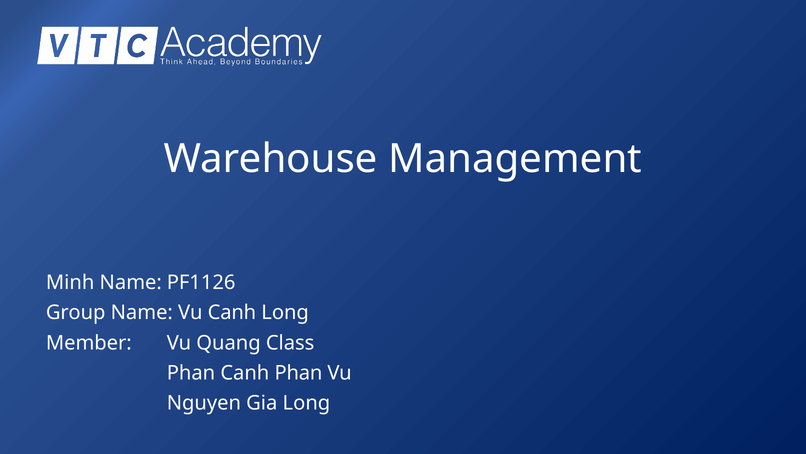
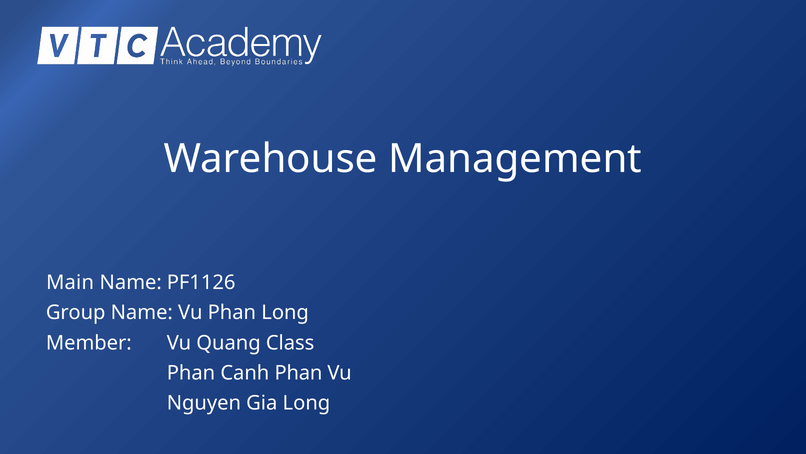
Minh: Minh -> Main (70, 282)
Vu Canh: Canh -> Phan (232, 312)
